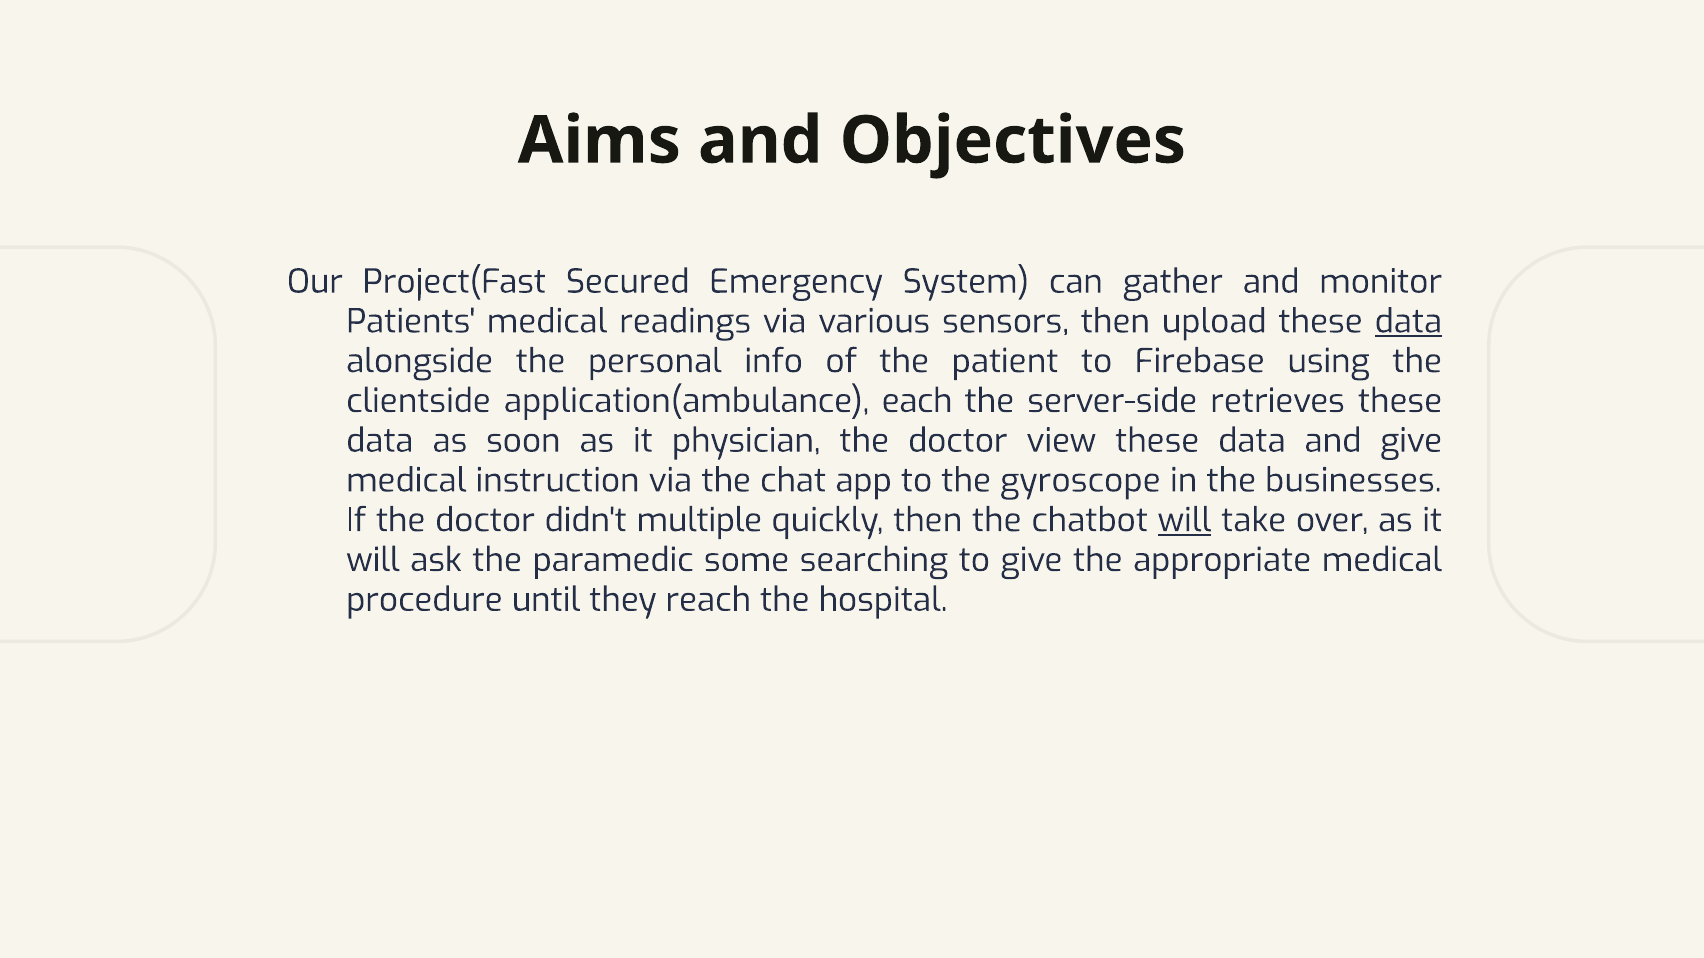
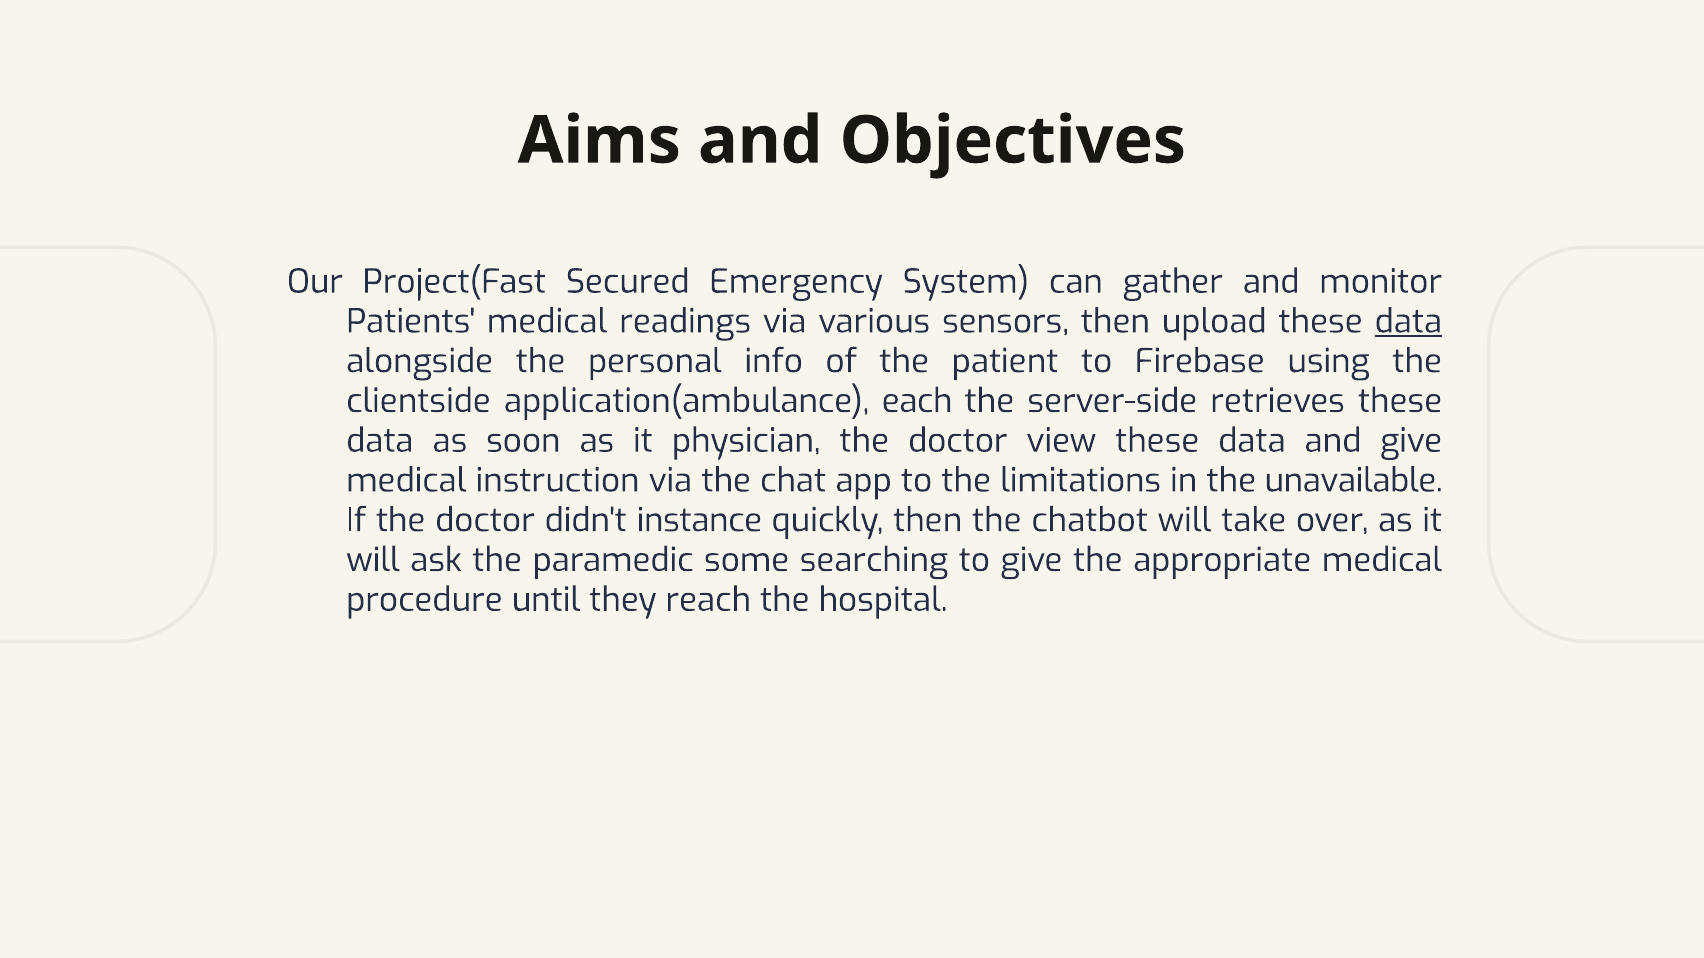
gyroscope: gyroscope -> limitations (1081, 481)
businesses: businesses -> unavailable (1354, 481)
multiple: multiple -> instance (699, 521)
will underline: present -> none (1184, 521)
